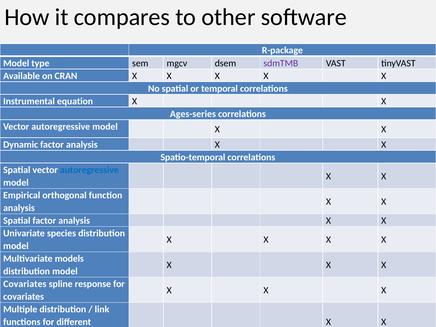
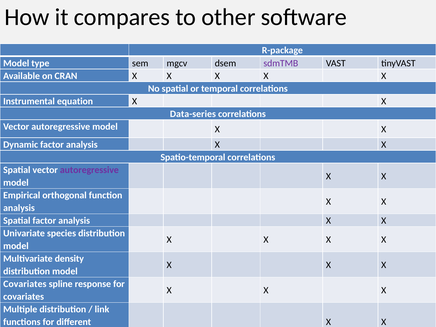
Ages-series: Ages-series -> Data-series (193, 114)
autoregressive colour: blue -> purple (89, 170)
models: models -> density (69, 259)
